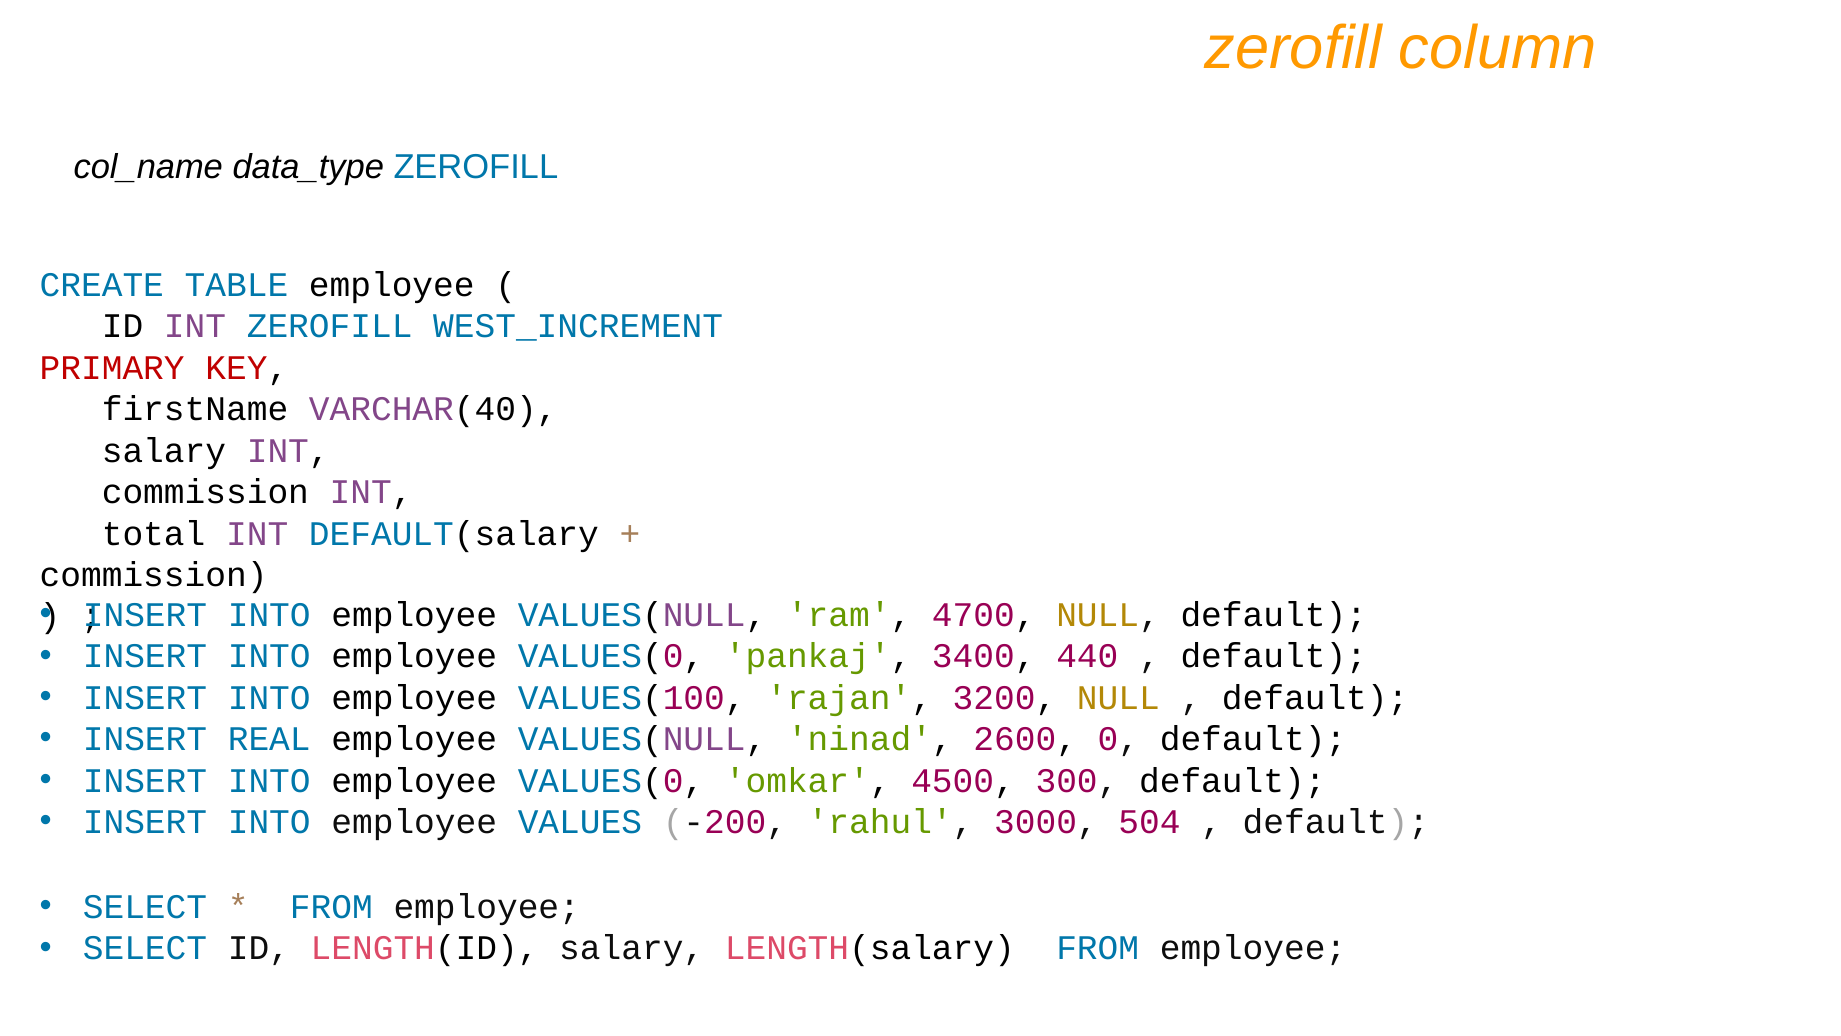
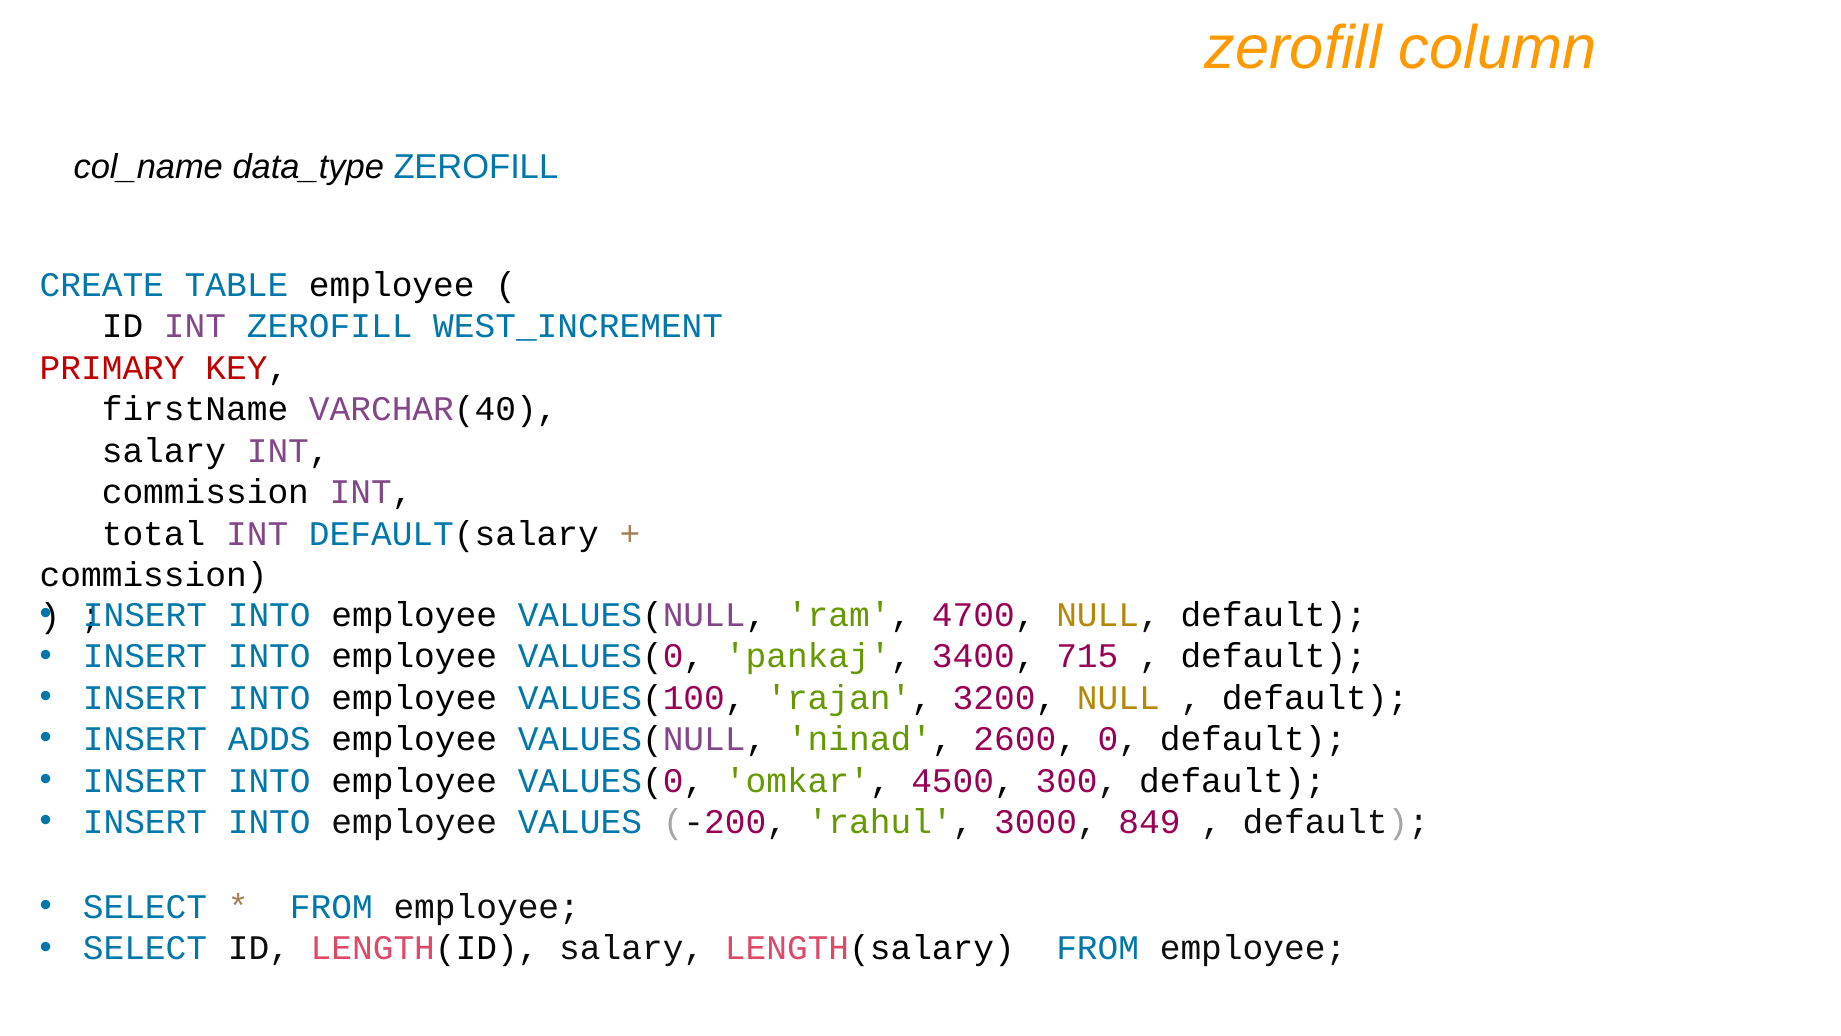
440: 440 -> 715 (1087, 656)
REAL: REAL -> ADDS (269, 739)
504: 504 -> 849 (1149, 822)
